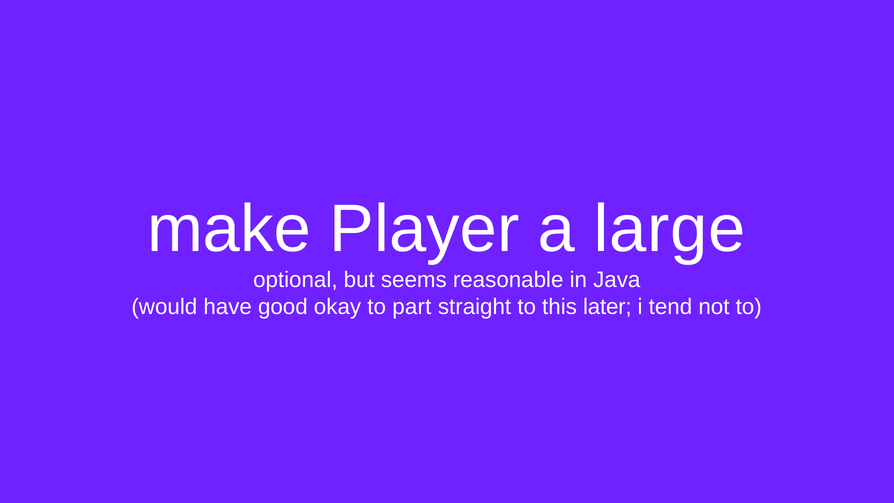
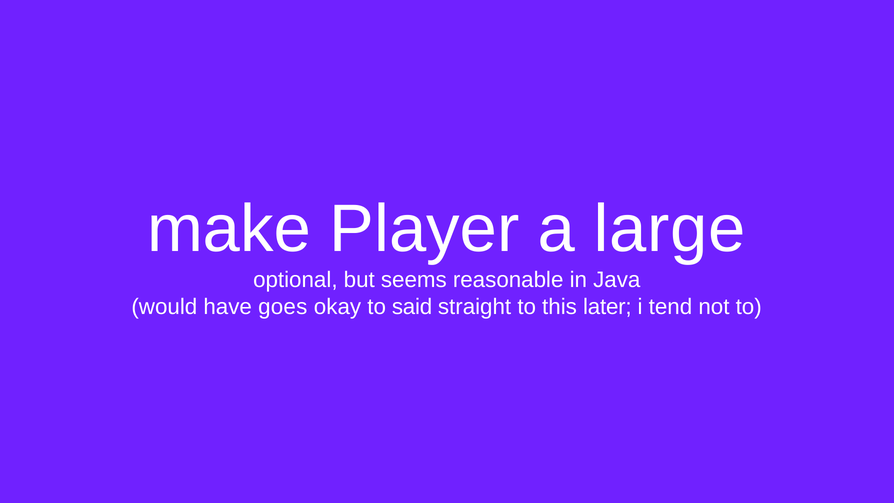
good: good -> goes (283, 307)
part: part -> said (412, 307)
